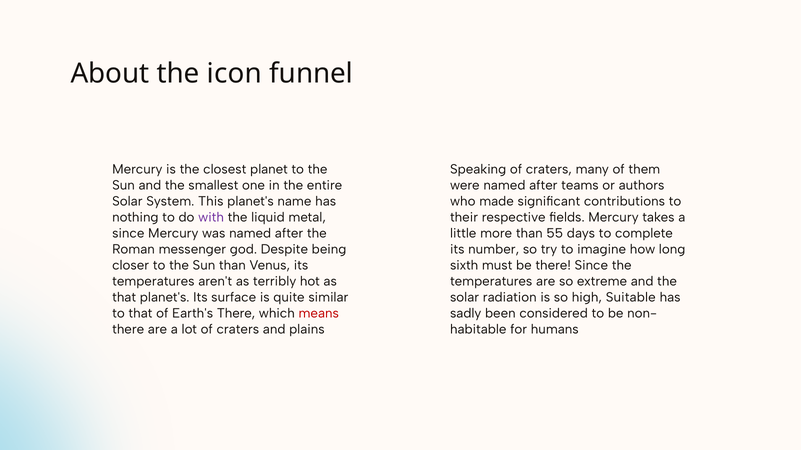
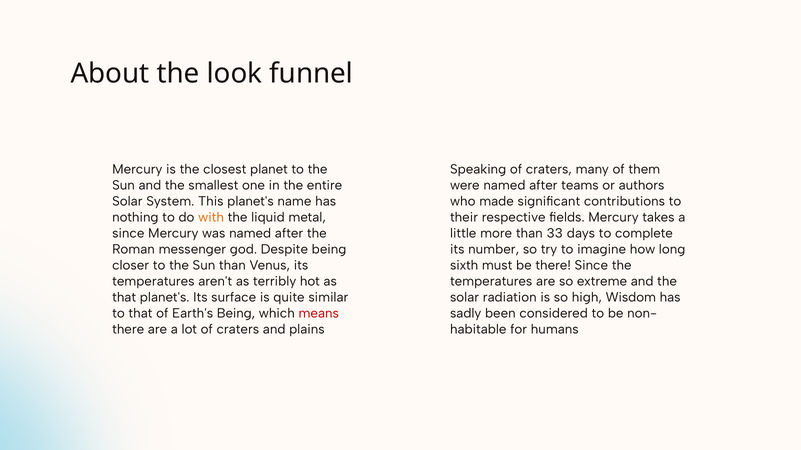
icon: icon -> look (234, 74)
with colour: purple -> orange (211, 218)
55: 55 -> 33 (555, 234)
Suitable: Suitable -> Wisdom (631, 298)
Earth's There: There -> Being (236, 314)
